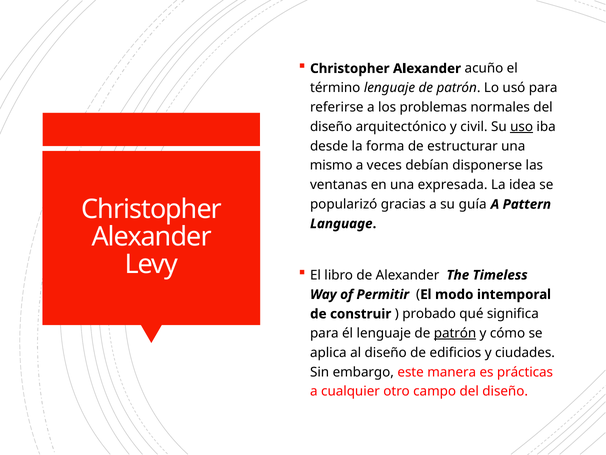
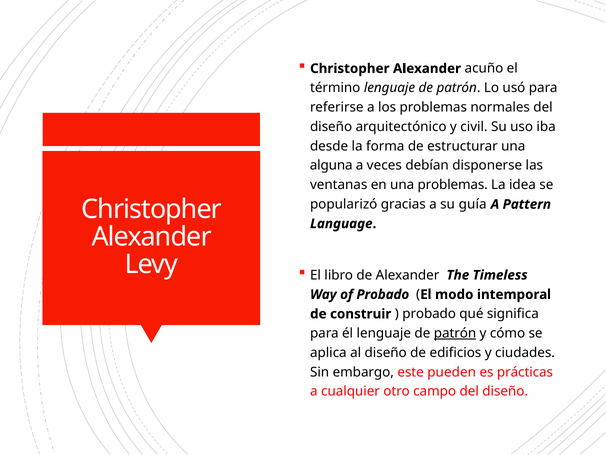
uso underline: present -> none (522, 127)
mismo: mismo -> alguna (331, 165)
una expresada: expresada -> problemas (453, 185)
of Permitir: Permitir -> Probado (383, 294)
manera: manera -> pueden (452, 372)
